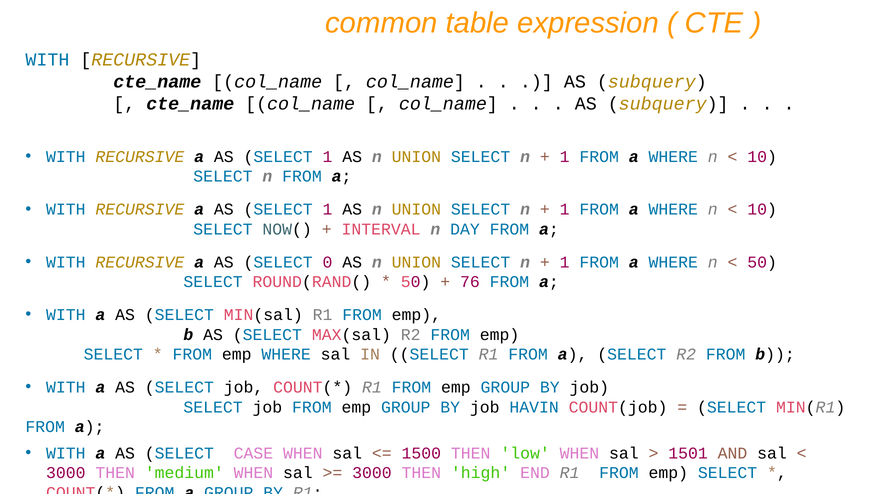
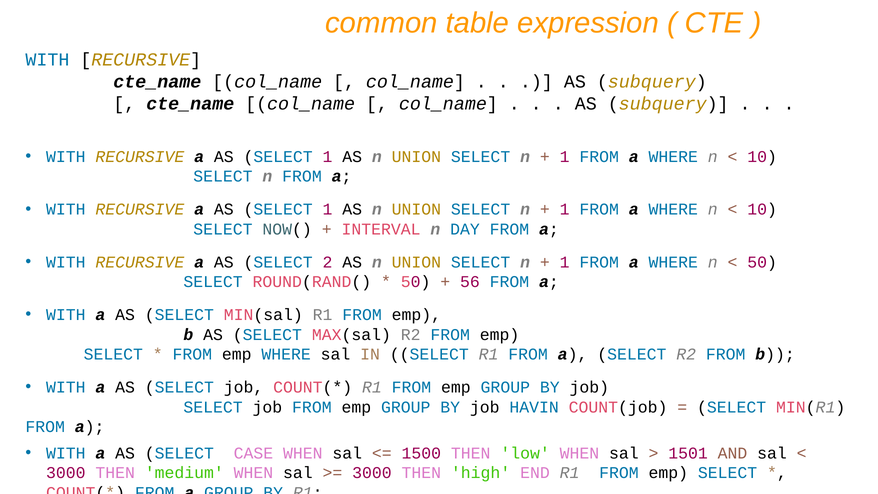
0: 0 -> 2 (328, 262)
76: 76 -> 56 (470, 282)
